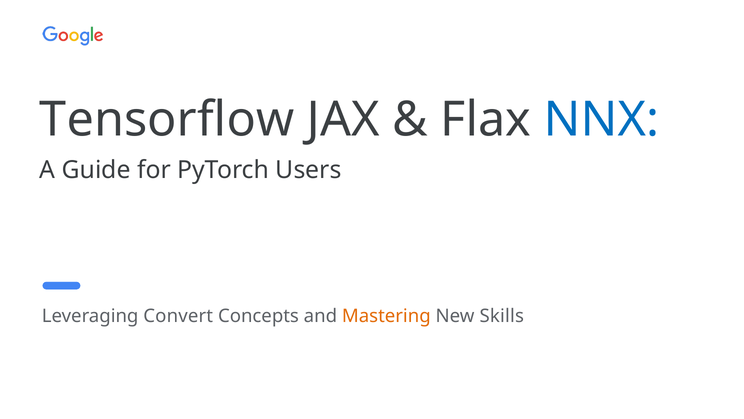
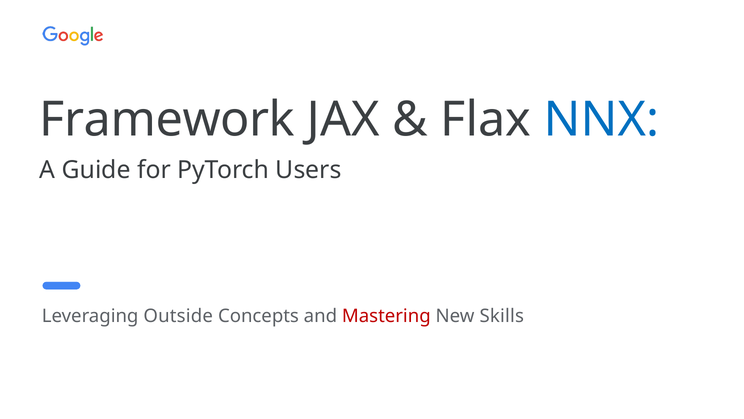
Tensorflow: Tensorflow -> Framework (167, 120)
Convert: Convert -> Outside (178, 316)
Mastering colour: orange -> red (386, 316)
